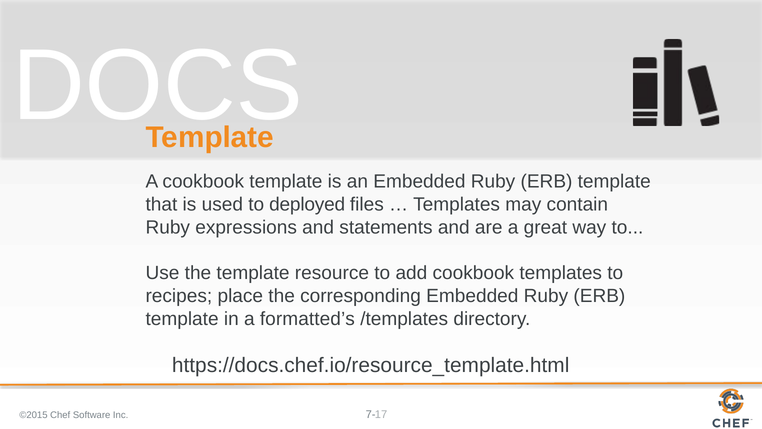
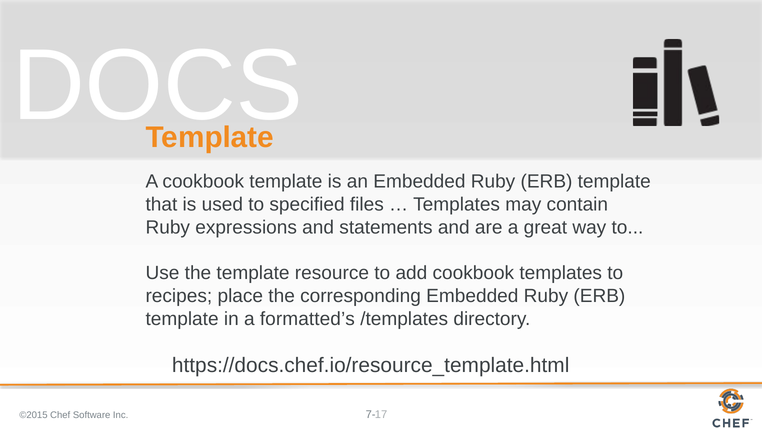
deployed: deployed -> specified (307, 204)
